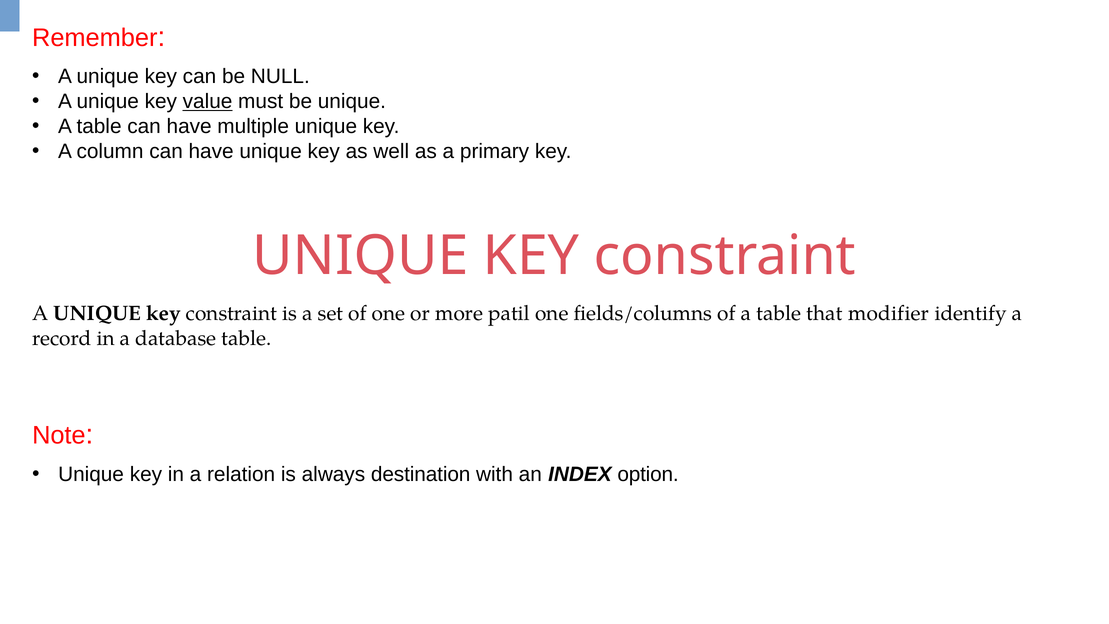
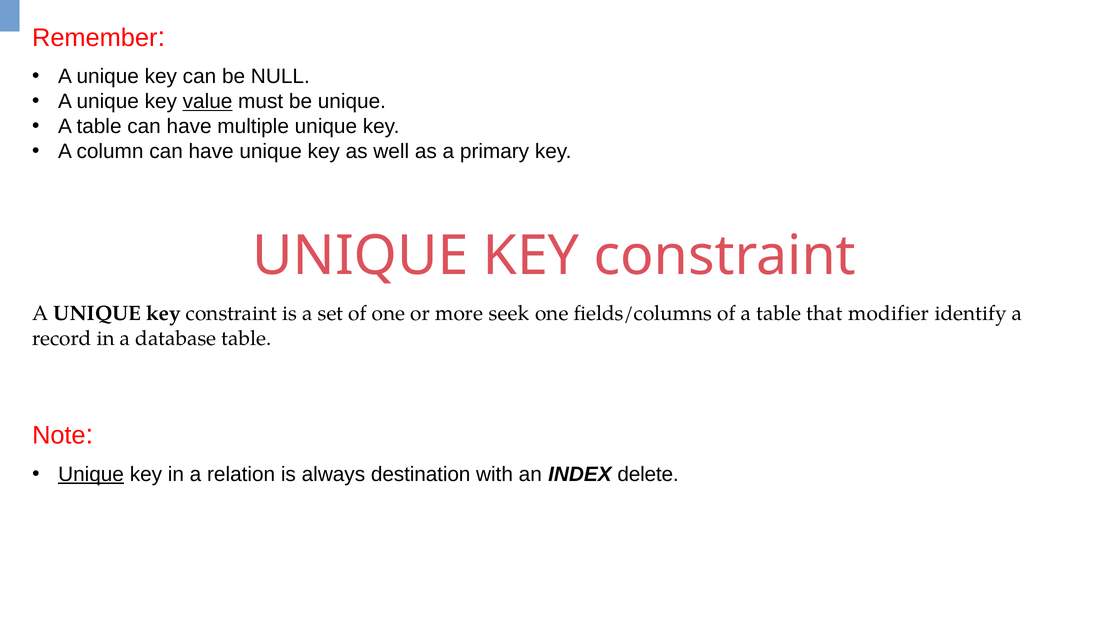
patil: patil -> seek (509, 313)
Unique underline: none -> present (91, 474)
option: option -> delete (648, 474)
